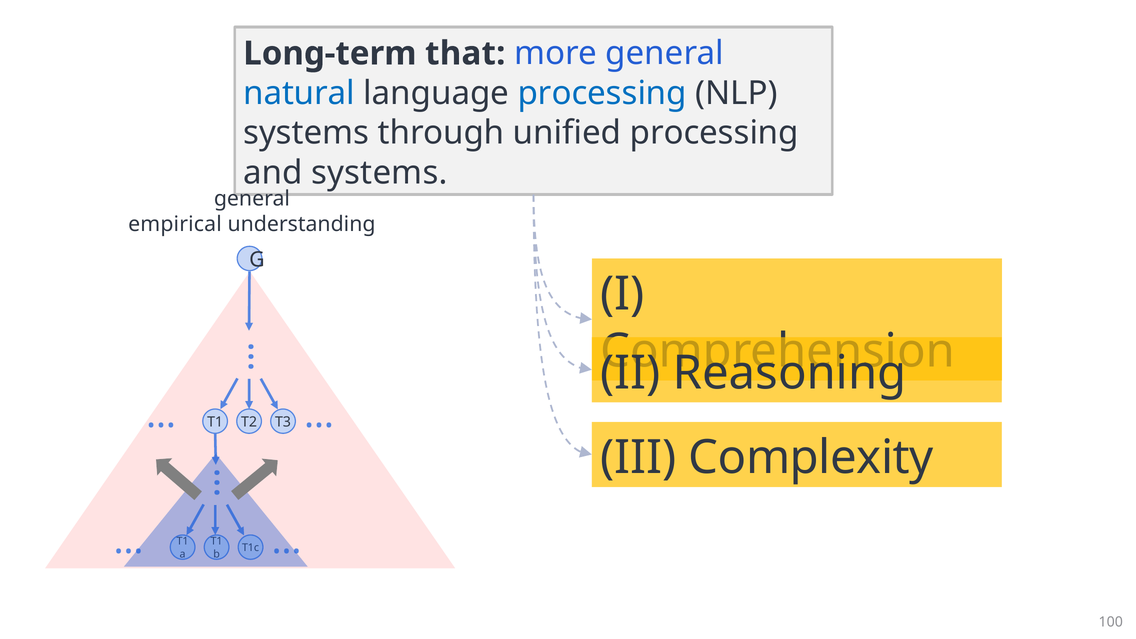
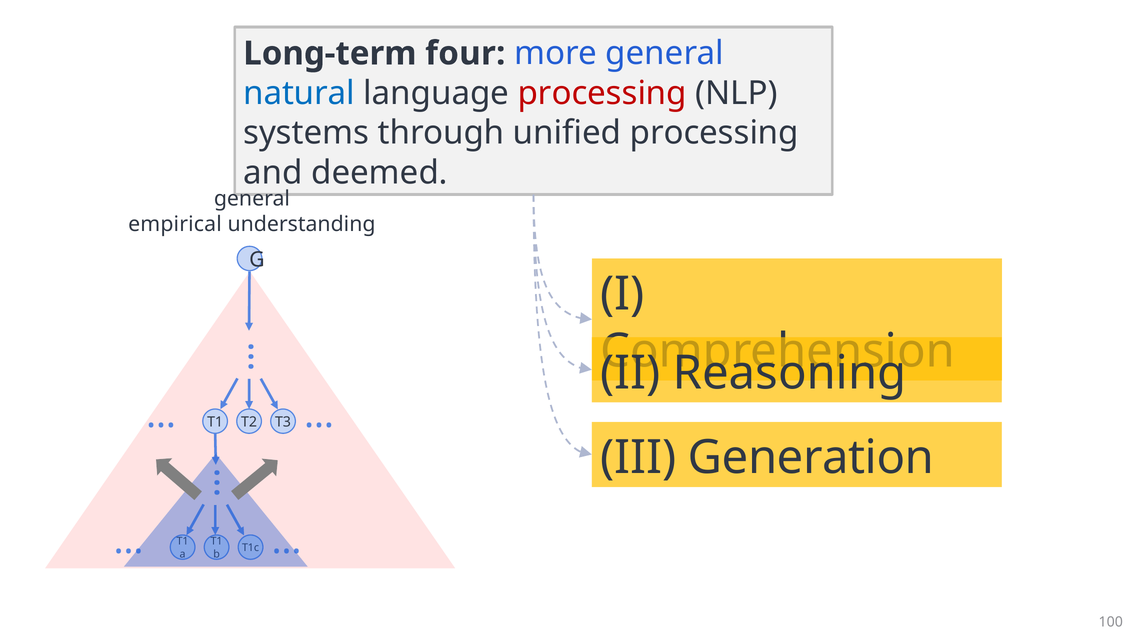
that: that -> four (465, 53)
processing colour: blue -> red (602, 93)
and systems: systems -> deemed (379, 173)
Complexity: Complexity -> Generation (811, 458)
